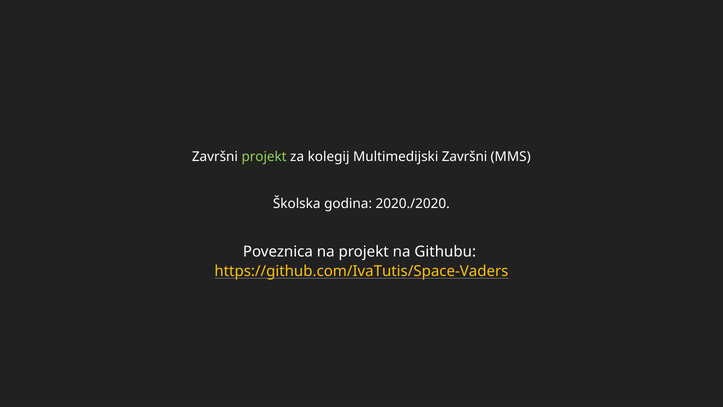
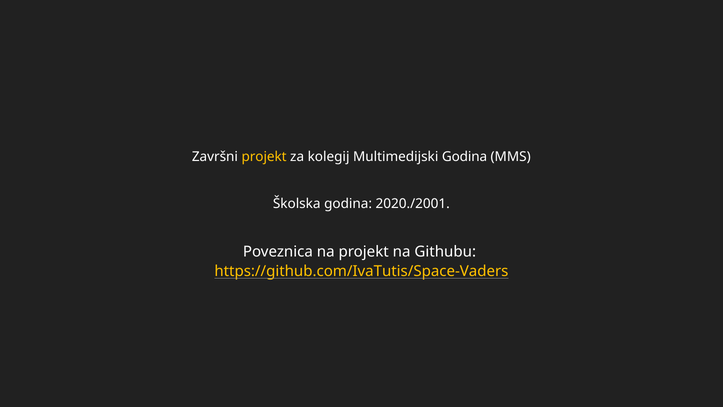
projekt colour: light green -> yellow (264, 157)
Multimedijski Završni: Završni -> Godina (465, 157)
2020./2020: 2020./2020 -> 2020./2001 (413, 204)
